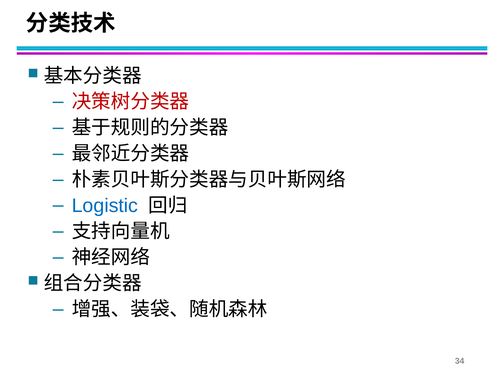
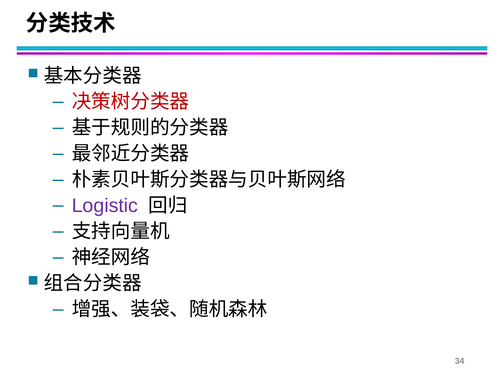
Logistic colour: blue -> purple (105, 206)
